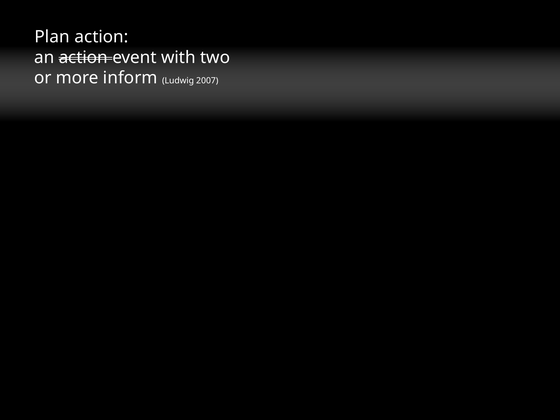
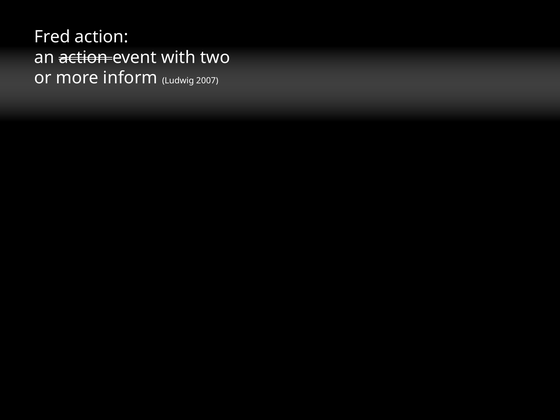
Plan: Plan -> Fred (52, 37)
